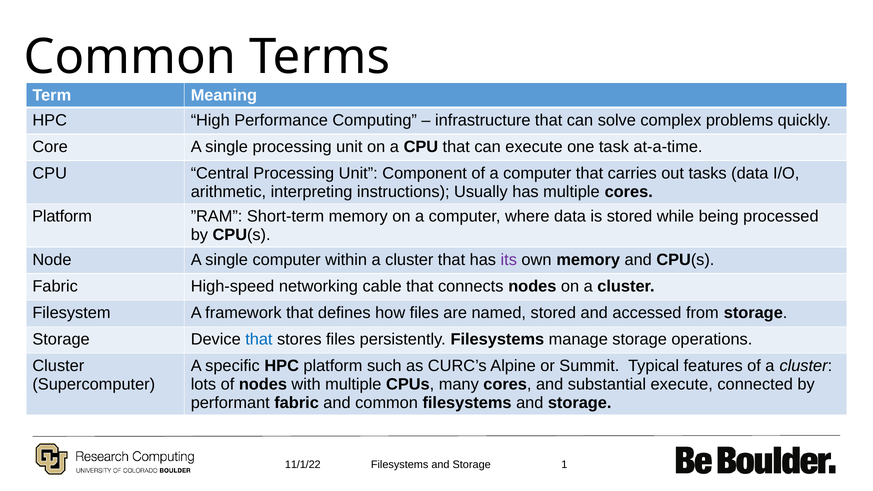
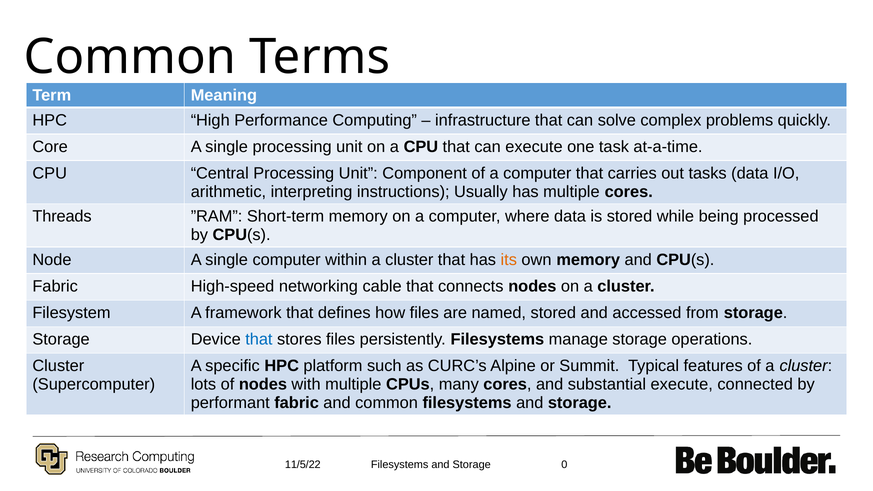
Platform: Platform -> Threads (62, 217)
its colour: purple -> orange (509, 260)
11/1/22: 11/1/22 -> 11/5/22 (303, 465)
1: 1 -> 0 (564, 465)
